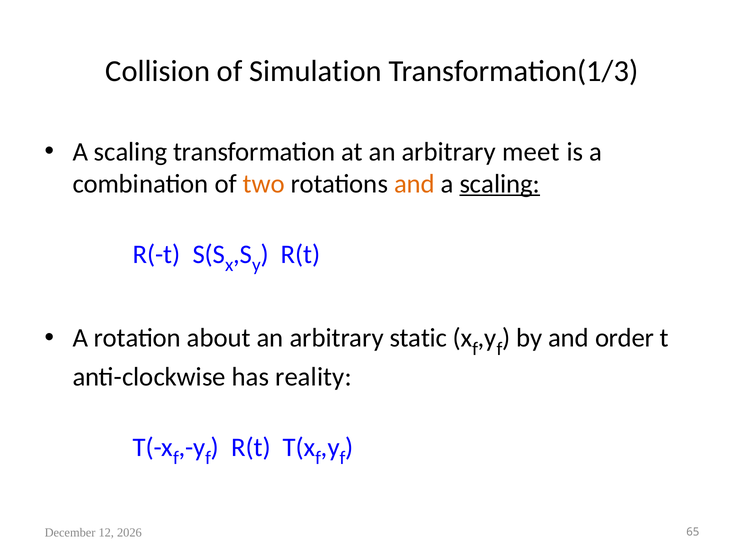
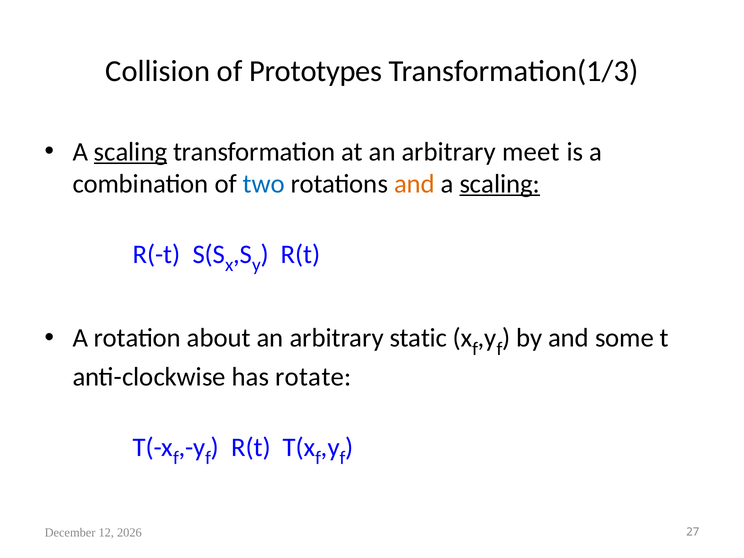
Simulation: Simulation -> Prototypes (316, 71)
scaling underline: none -> present (131, 152)
two colour: orange -> blue (264, 184)
order: order -> some (624, 338)
reality: reality -> rotate (313, 377)
65: 65 -> 27 (693, 532)
